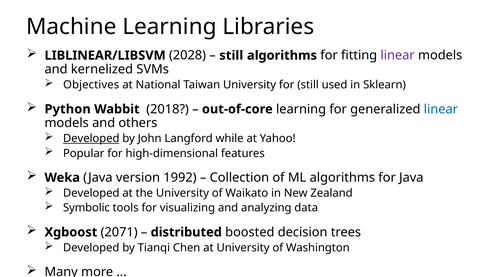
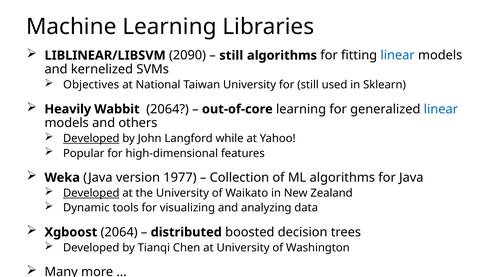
2028: 2028 -> 2090 (188, 55)
linear colour: purple -> blue (398, 55)
Python: Python -> Heavily (68, 109)
Wabbit 2018: 2018 -> 2064 (168, 109)
1992: 1992 -> 1977 (180, 178)
Developed underline: none -> present (91, 193)
Symbolic: Symbolic -> Dynamic (86, 208)
Xgboost 2071: 2071 -> 2064 (119, 232)
